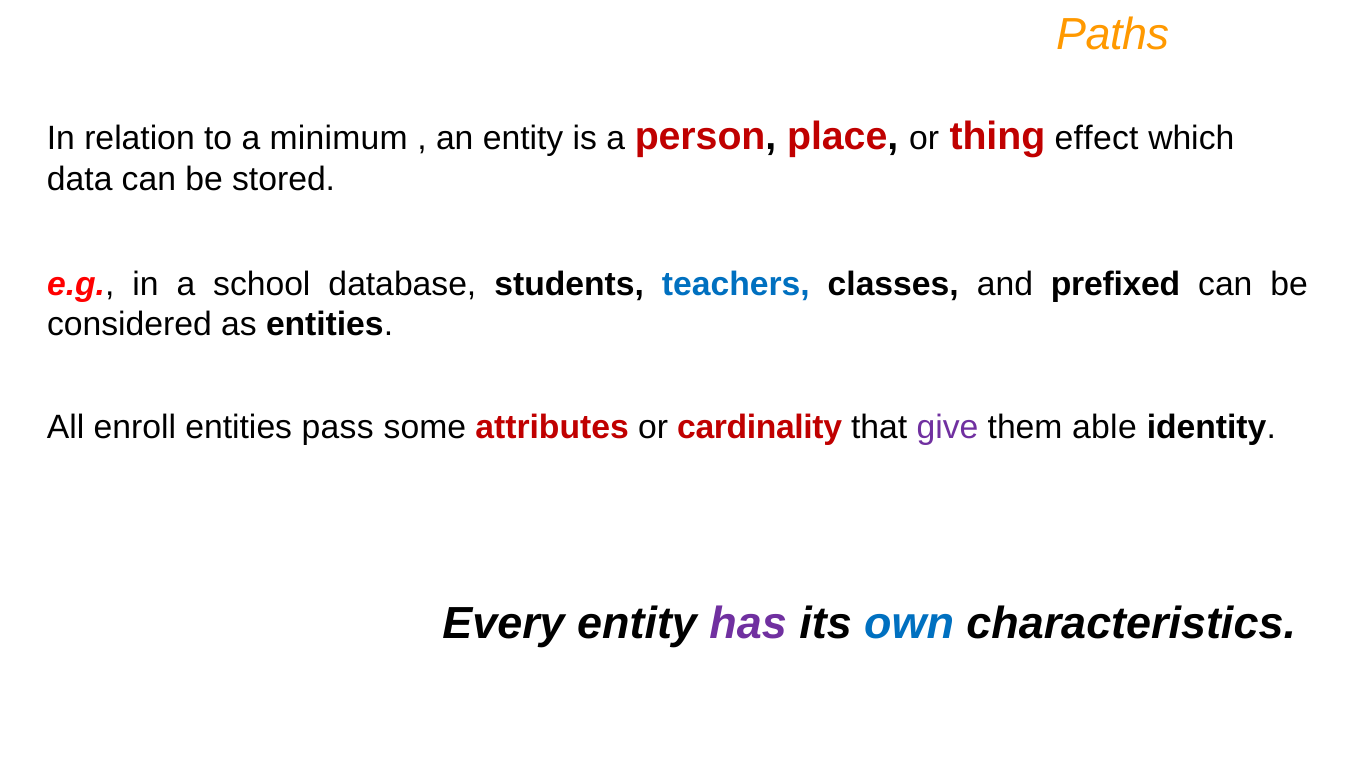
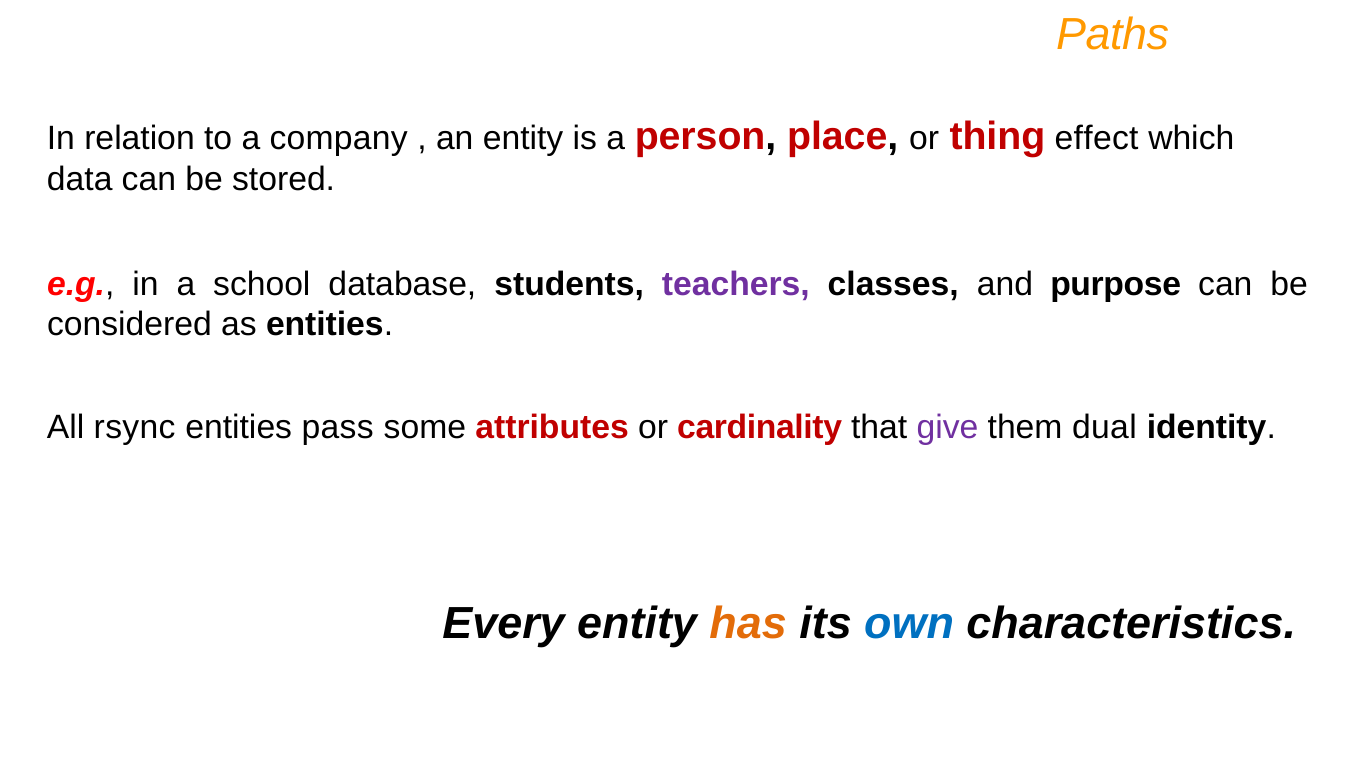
minimum: minimum -> company (339, 138)
teachers colour: blue -> purple (736, 284)
prefixed: prefixed -> purpose (1116, 284)
enroll: enroll -> rsync (135, 427)
able: able -> dual (1104, 427)
has colour: purple -> orange (748, 624)
